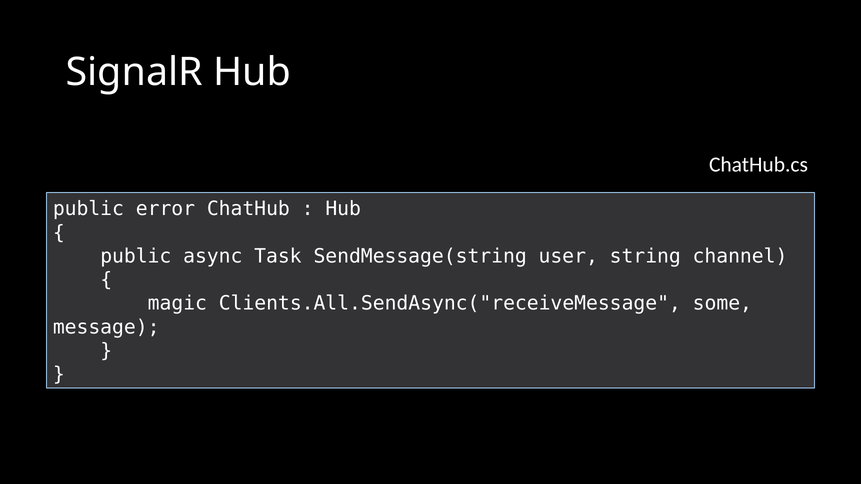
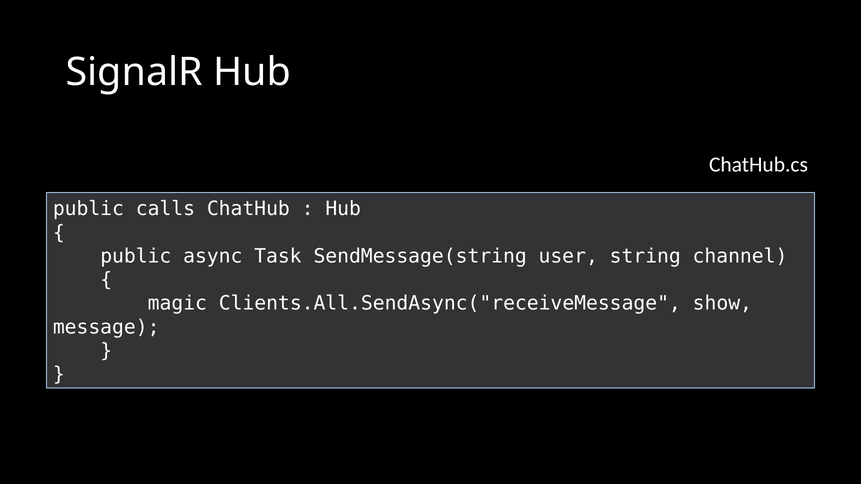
error: error -> calls (165, 209)
some: some -> show (722, 304)
